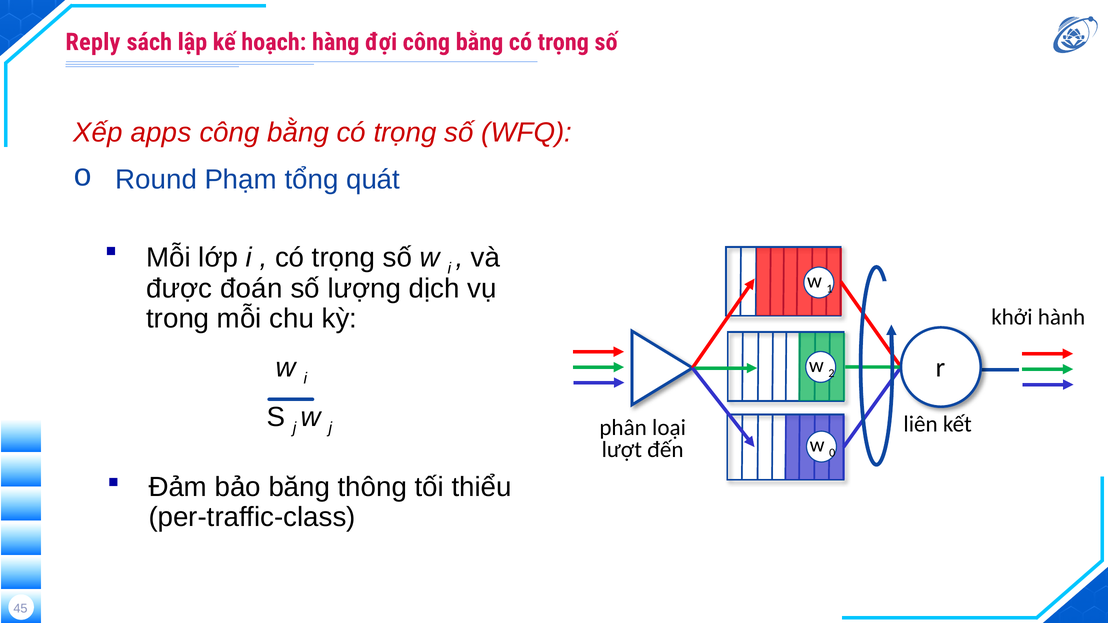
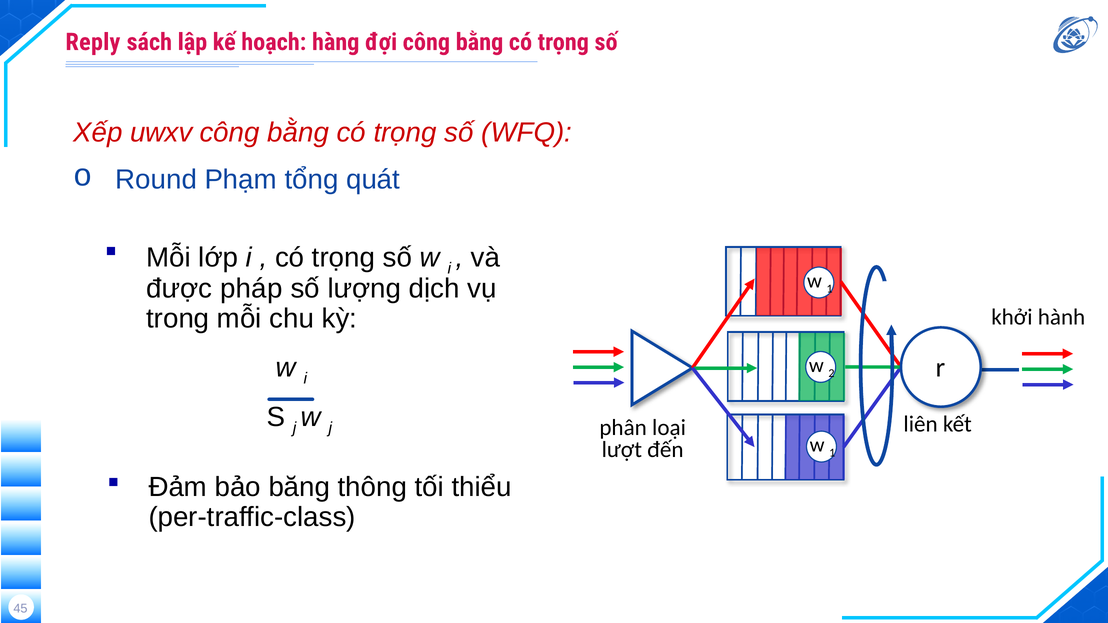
apps: apps -> uwxv (161, 132)
đoán: đoán -> pháp (251, 289)
0: 0 -> 1 (832, 453)
